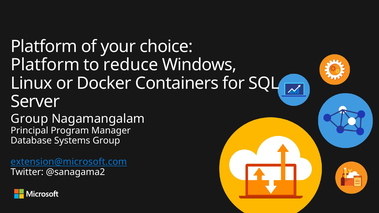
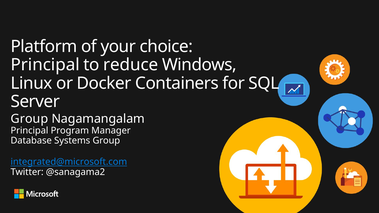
Platform: Platform -> Principal (45, 65)
extension@microsoft.com: extension@microsoft.com -> integrated@microsoft.com (69, 162)
